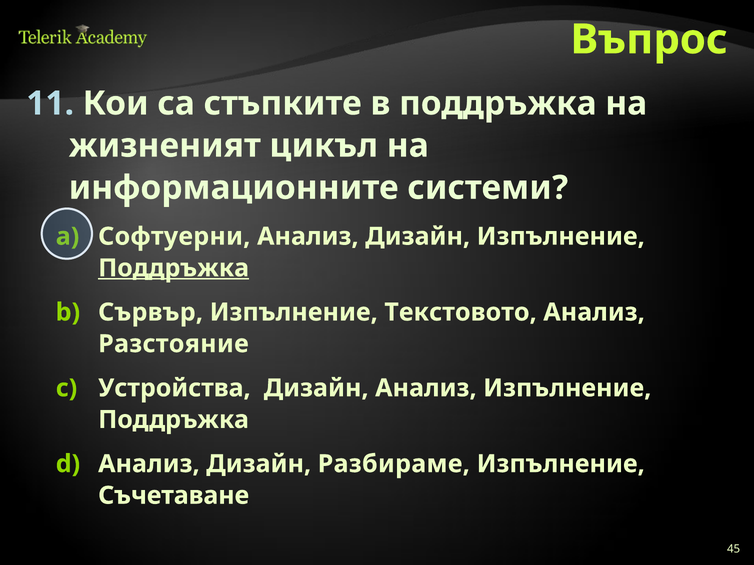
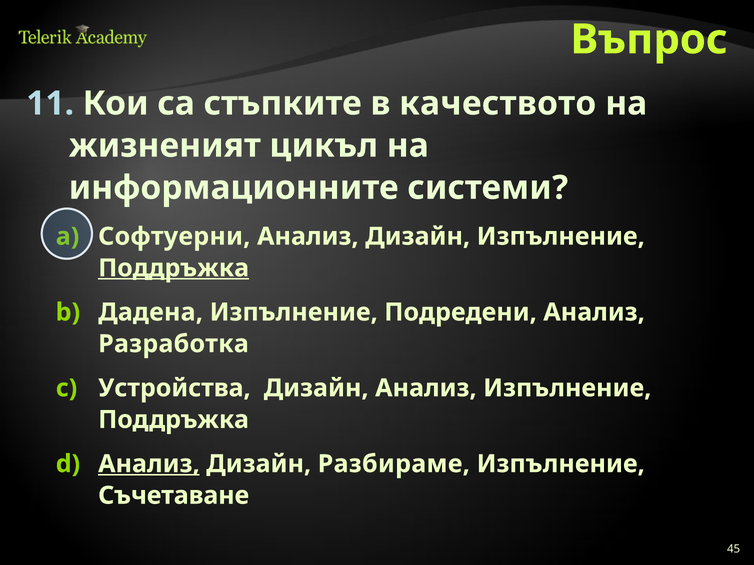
в поддръжка: поддръжка -> качеството (498, 104)
Сървър: Сървър -> Дадена (151, 313)
Текстовото: Текстовото -> Подредени (461, 313)
Разстояние: Разстояние -> Разработка (173, 344)
Анализ underline: none -> present (149, 464)
